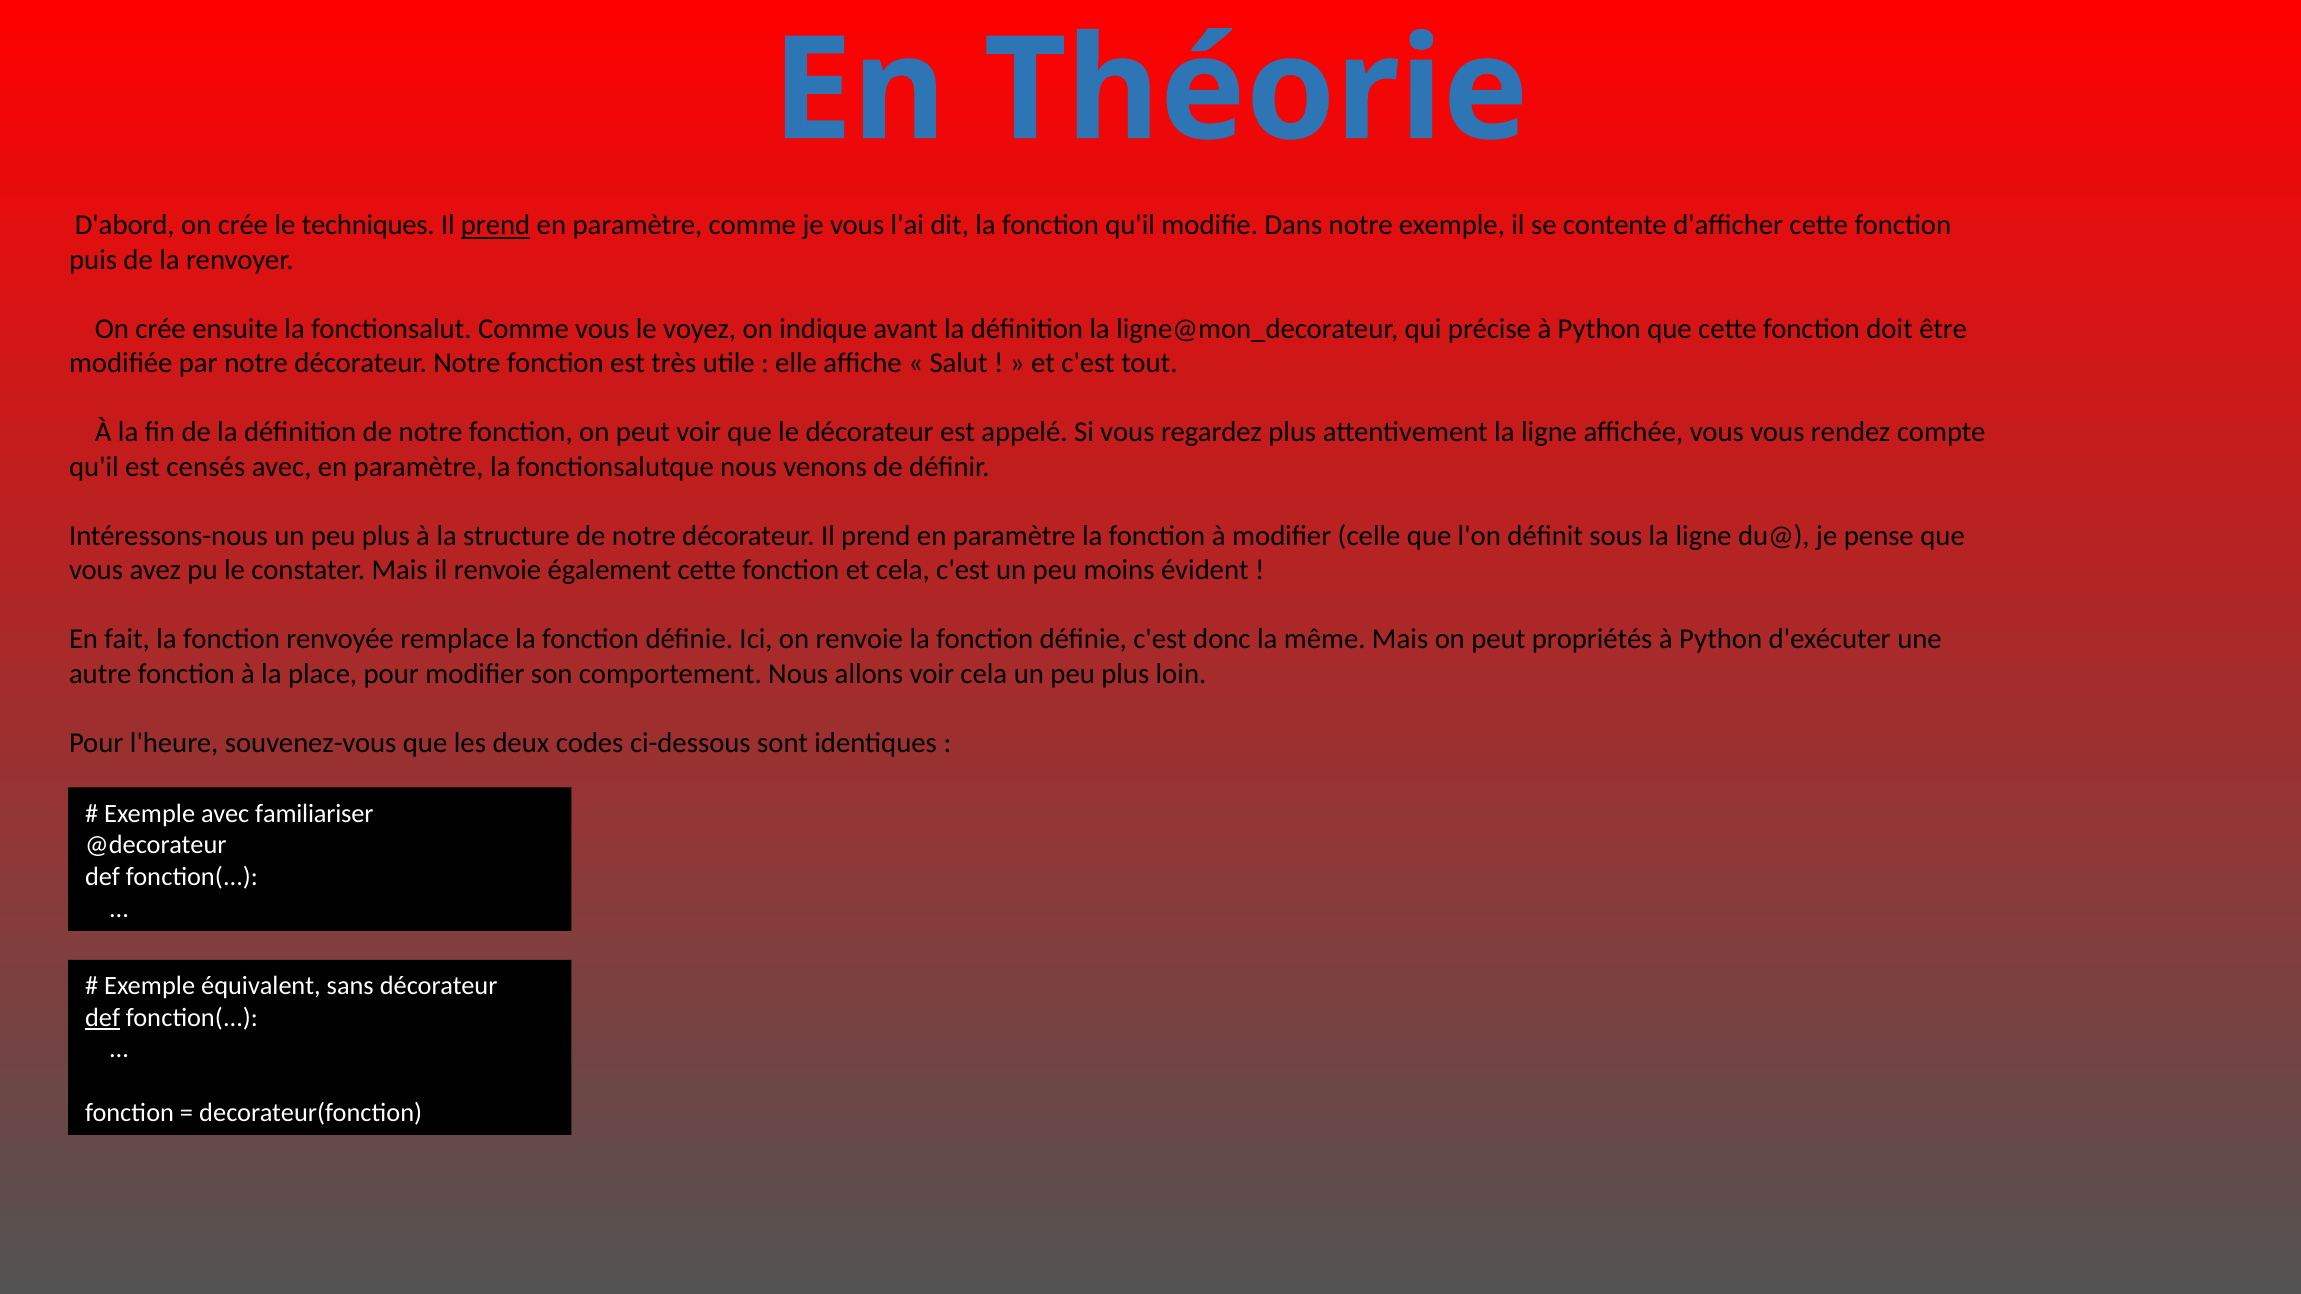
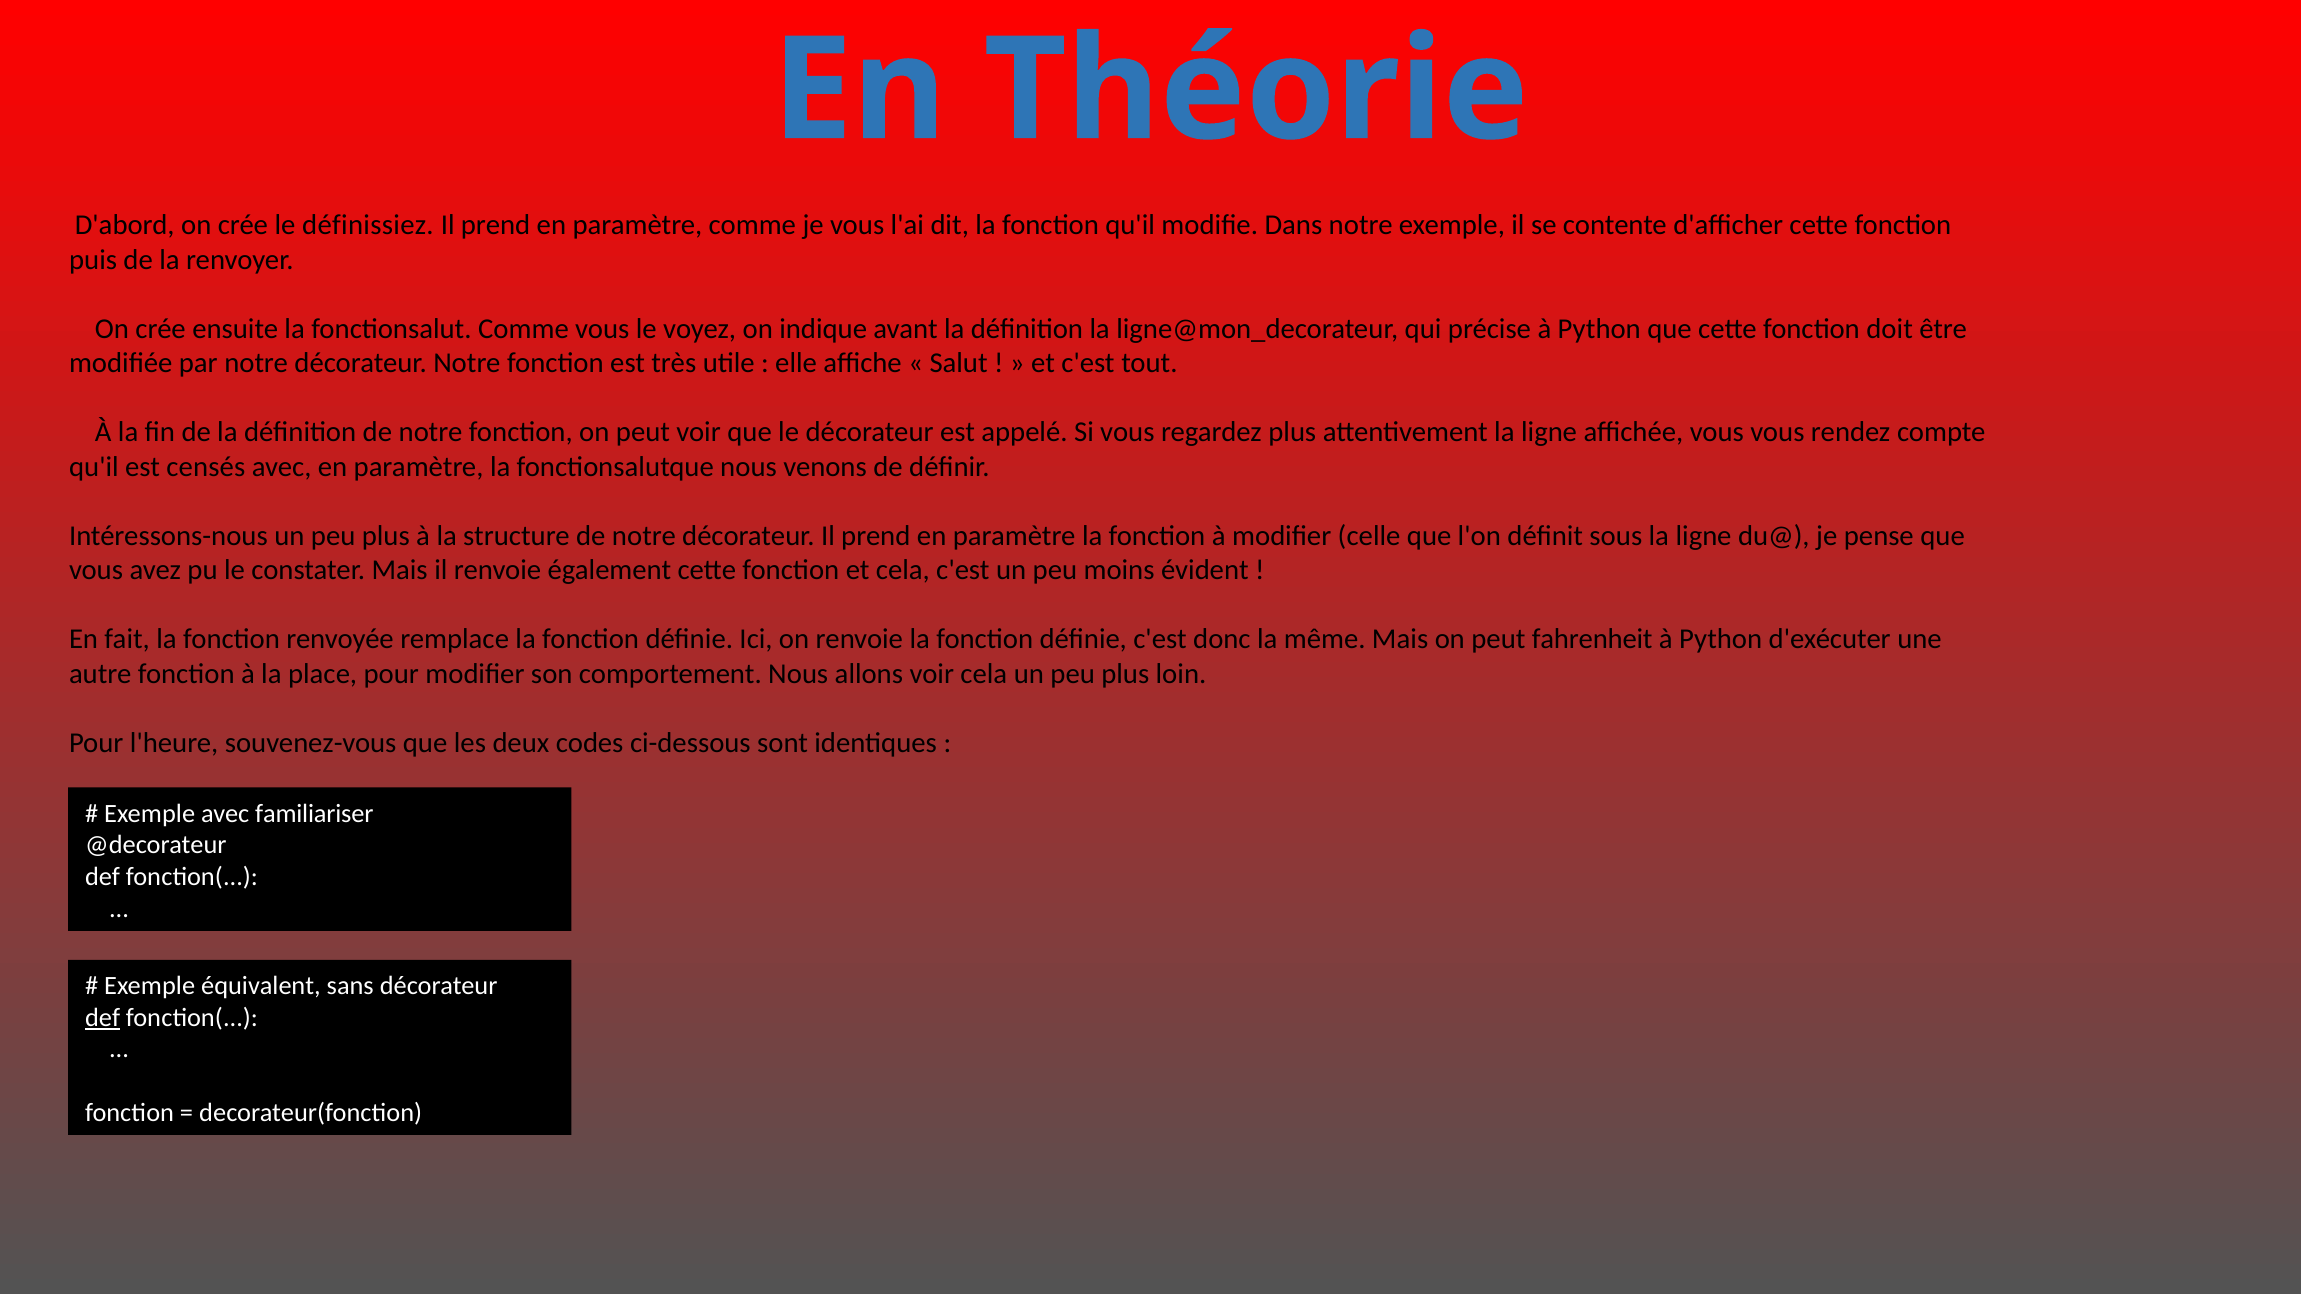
techniques: techniques -> définissiez (368, 225)
prend underline: present -> none (496, 225)
propriétés: propriétés -> fahrenheit (1592, 640)
